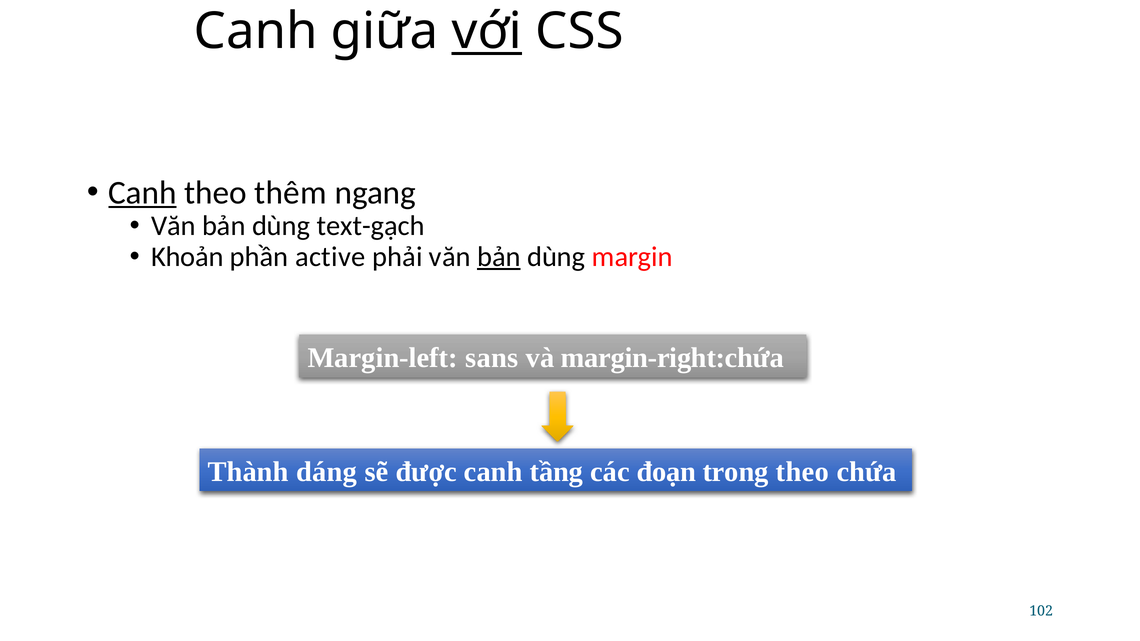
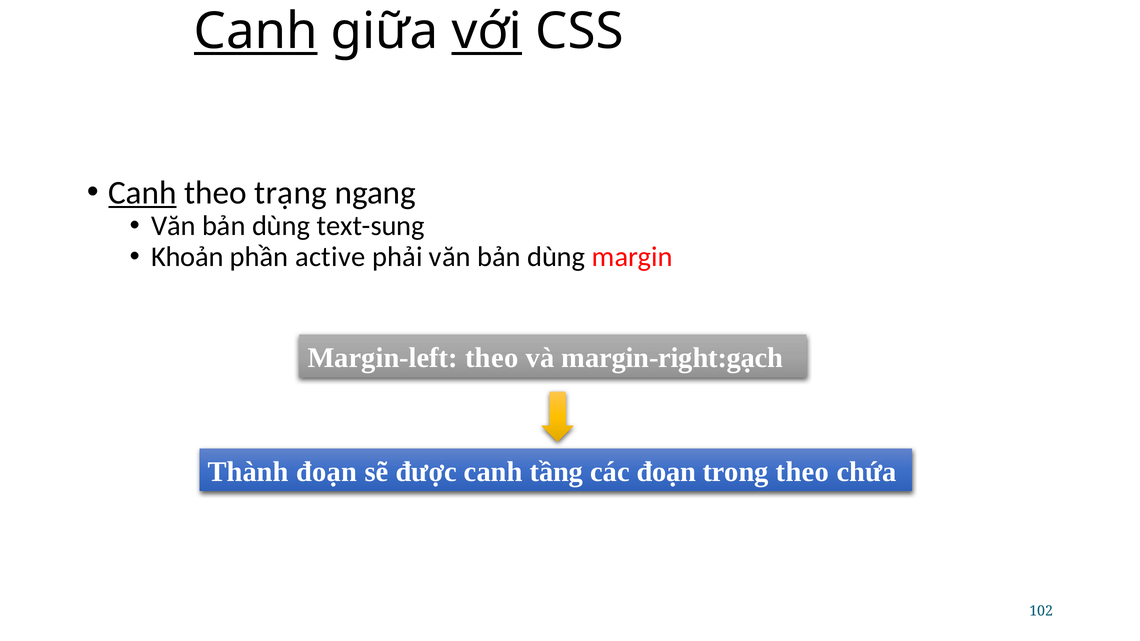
Canh underline: none -> present (256, 31)
thêm: thêm -> trạng (291, 193)
text-gạch: text-gạch -> text-sung (371, 226)
bản underline: present -> none (499, 257)
Margin-left sans: sans -> theo (492, 358)
margin-right:chứa: margin-right:chứa -> margin-right:gạch (672, 358)
Thành dáng: dáng -> đoạn (327, 472)
